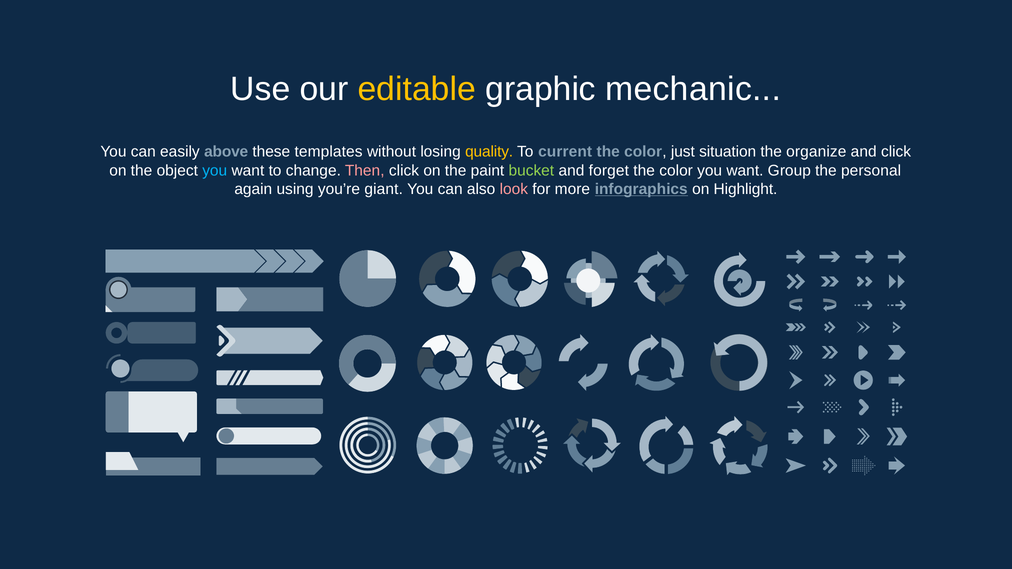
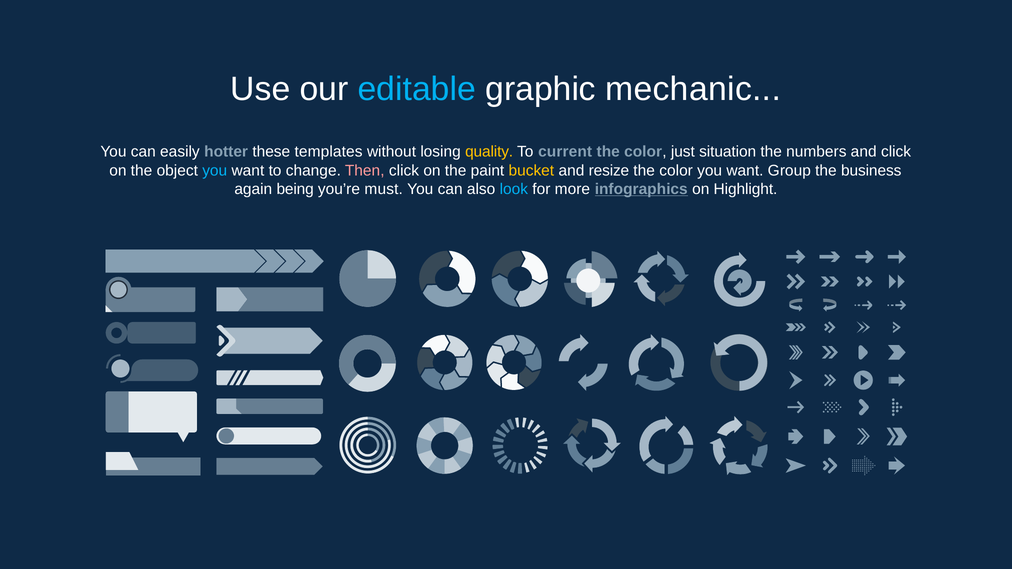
editable colour: yellow -> light blue (417, 89)
above: above -> hotter (226, 152)
organize: organize -> numbers (816, 152)
bucket colour: light green -> yellow (531, 170)
forget: forget -> resize (609, 170)
personal: personal -> business (871, 170)
using: using -> being (295, 189)
giant: giant -> must (384, 189)
look colour: pink -> light blue (514, 189)
